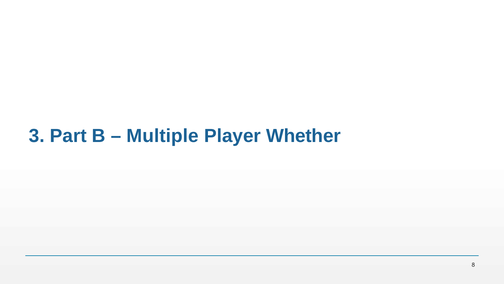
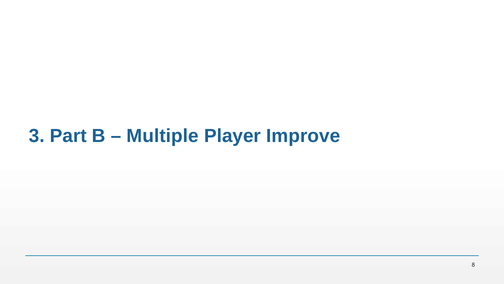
Whether: Whether -> Improve (303, 136)
